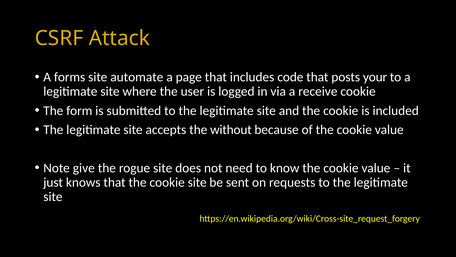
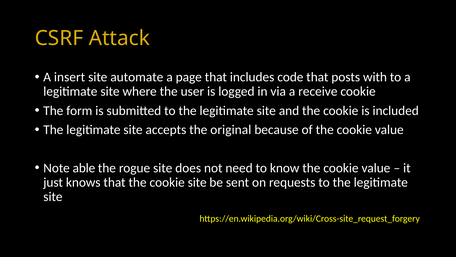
forms: forms -> insert (70, 77)
your: your -> with (375, 77)
without: without -> original (231, 130)
give: give -> able (84, 168)
